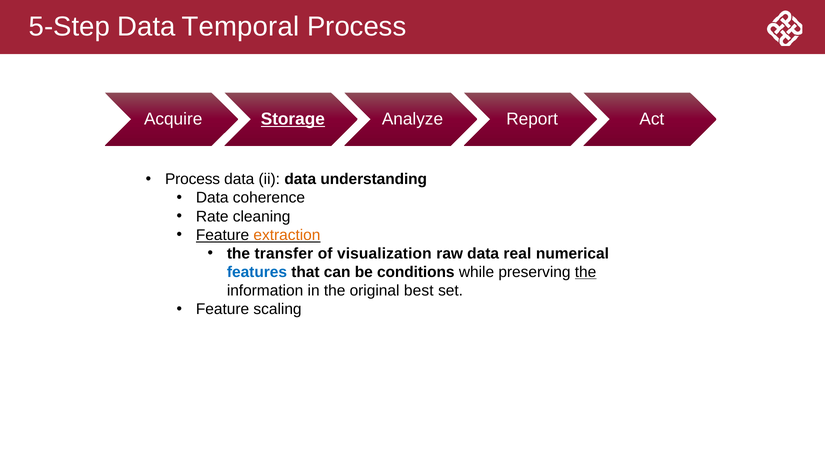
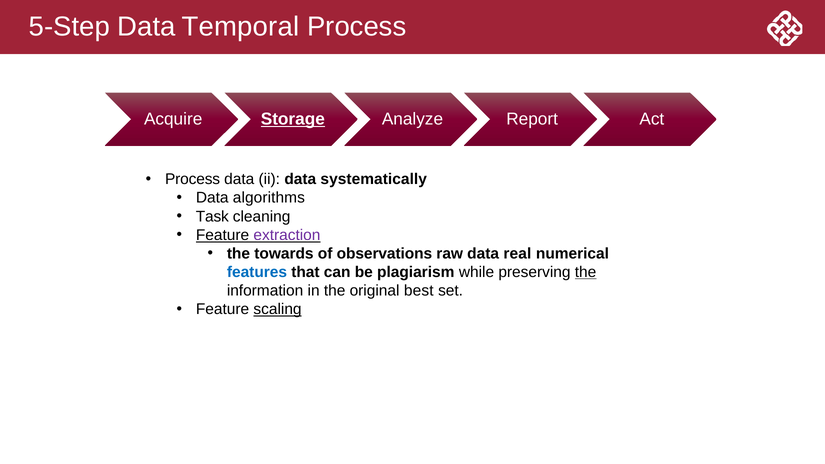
understanding: understanding -> systematically (374, 179)
coherence: coherence -> algorithms (269, 198)
Rate: Rate -> Task (212, 216)
extraction colour: orange -> purple (287, 235)
transfer: transfer -> towards (284, 254)
visualization: visualization -> observations (384, 254)
conditions: conditions -> plagiarism (416, 272)
scaling underline: none -> present (278, 309)
